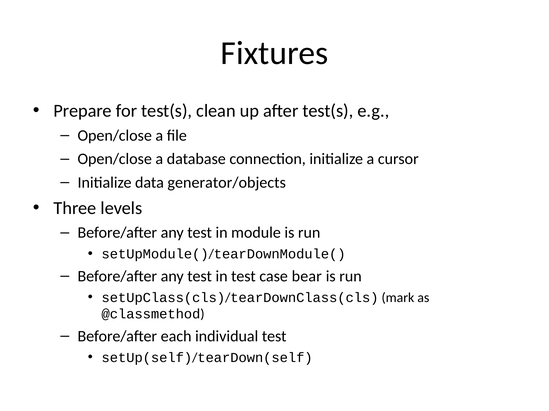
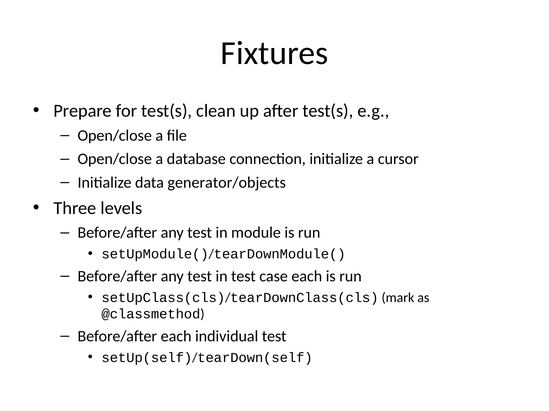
case bear: bear -> each (307, 277)
